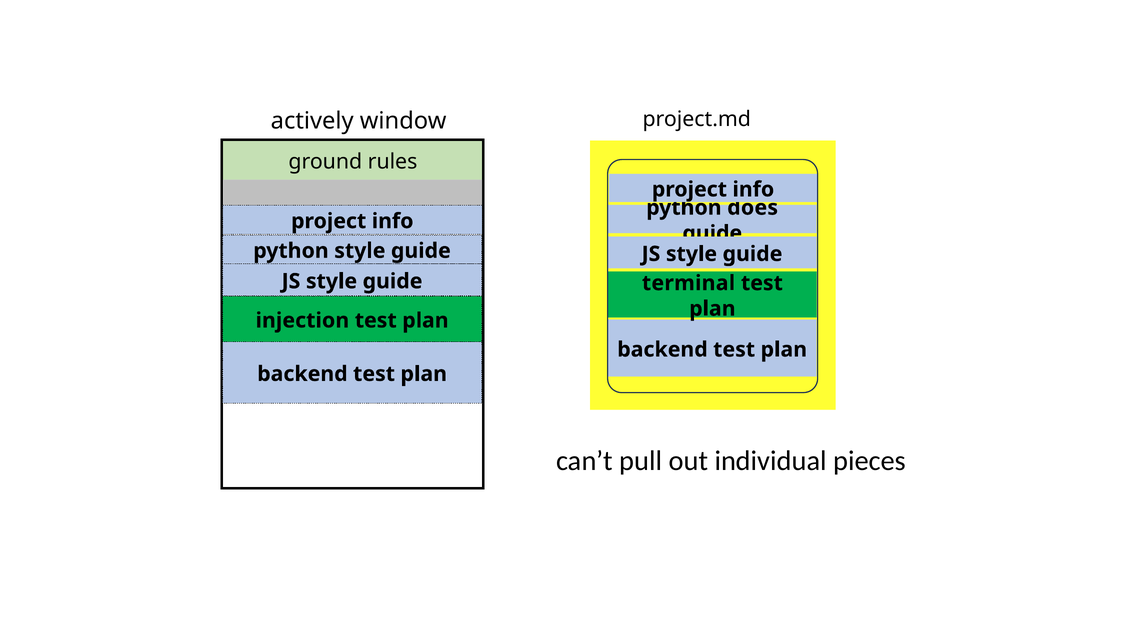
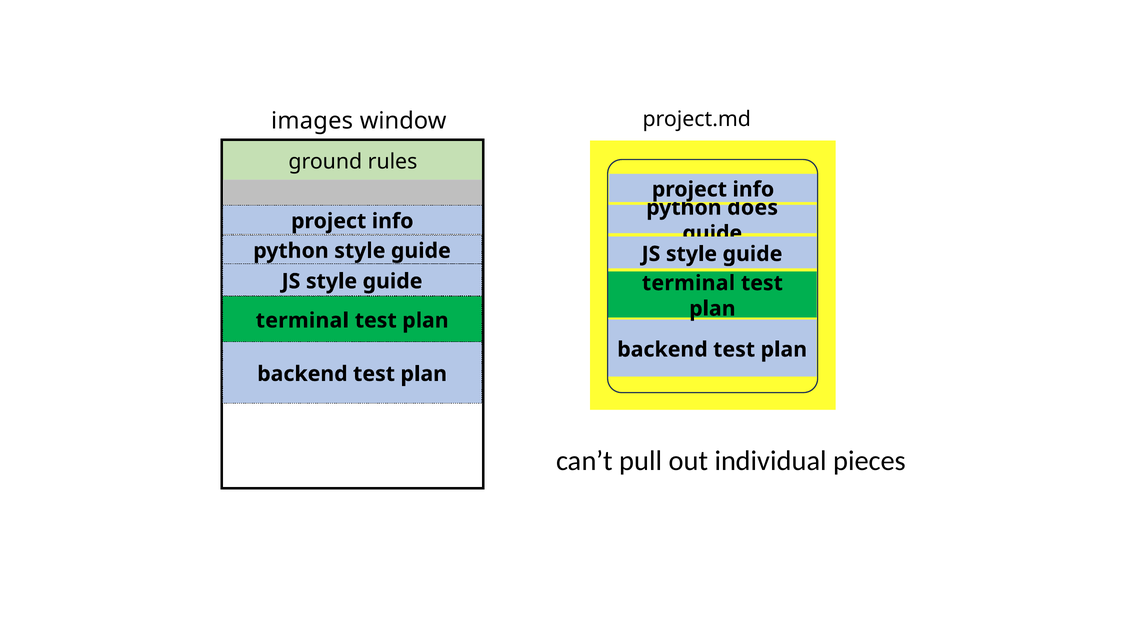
actively: actively -> images (312, 121)
injection: injection -> terminal (302, 321)
